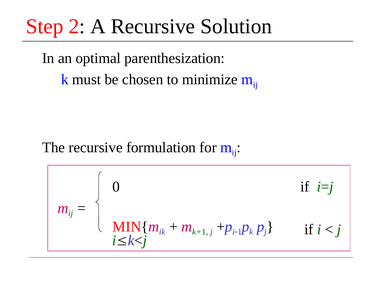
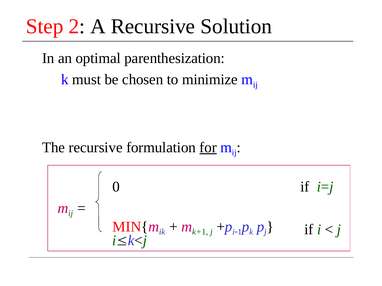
for underline: none -> present (208, 148)
